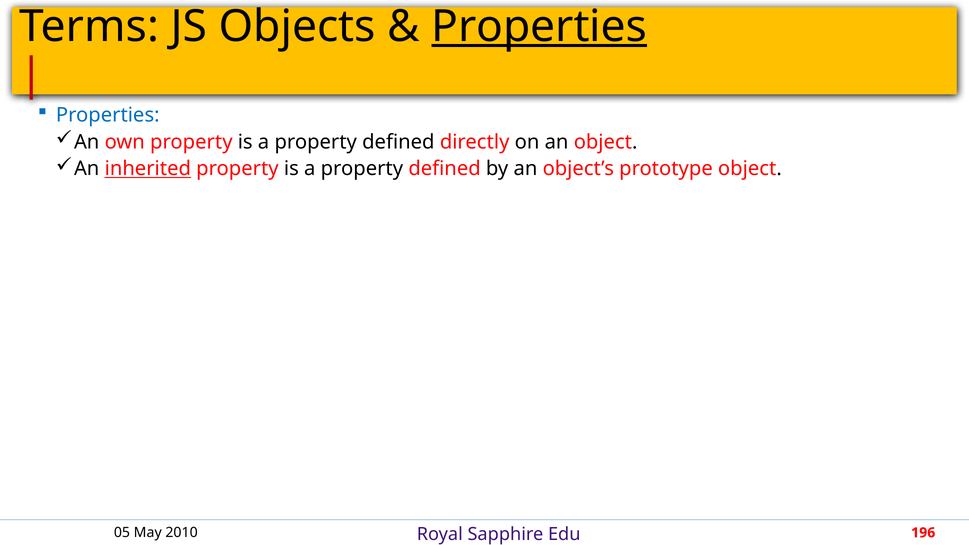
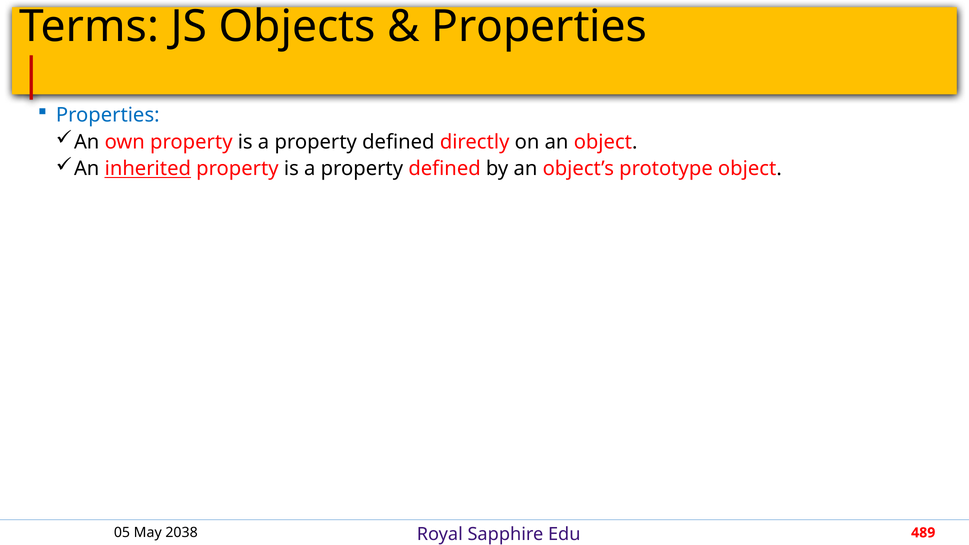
Properties underline: present -> none (539, 26)
2010: 2010 -> 2038 (182, 533)
196: 196 -> 489 (923, 533)
